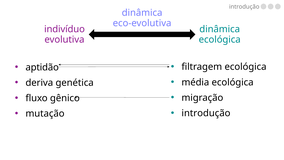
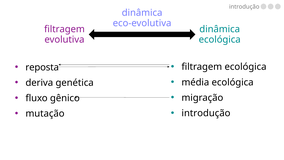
indivíduo: indivíduo -> filtragem (64, 29)
aptidão: aptidão -> reposta (42, 67)
